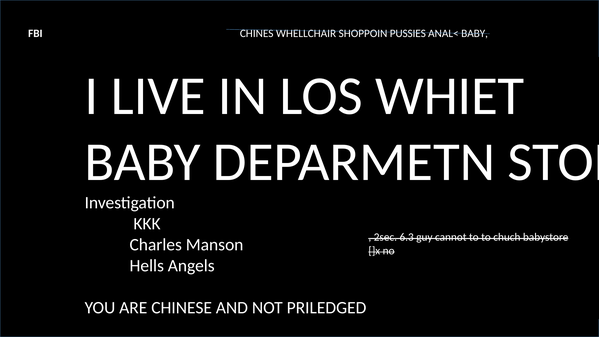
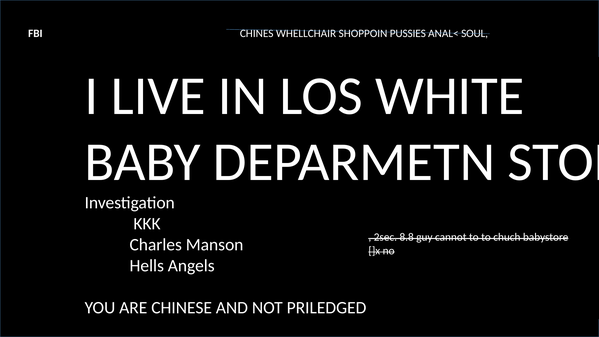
ANAL< BABY: BABY -> SOUL (475, 33)
WHIET: WHIET -> WHITE (450, 96)
6.3: 6.3 -> 8.8 (407, 237)
